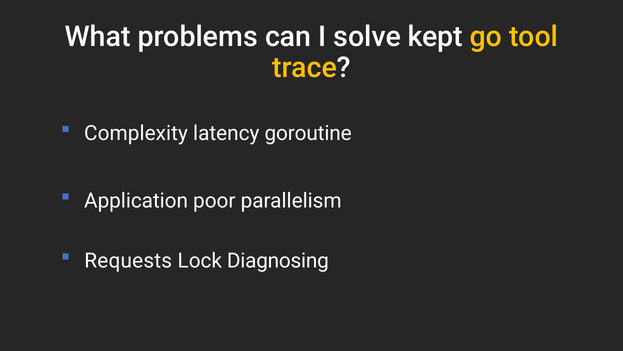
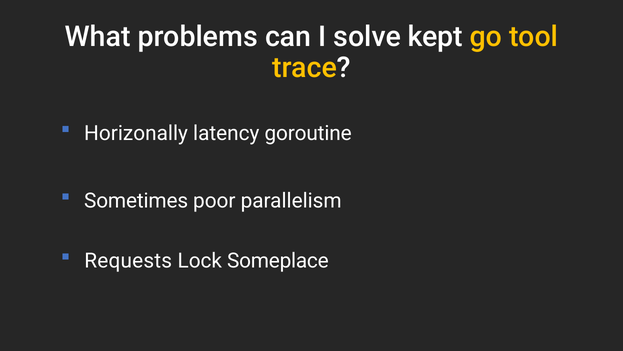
Complexity: Complexity -> Horizonally (136, 133)
Application: Application -> Sometimes (136, 201)
Diagnosing: Diagnosing -> Someplace (278, 261)
